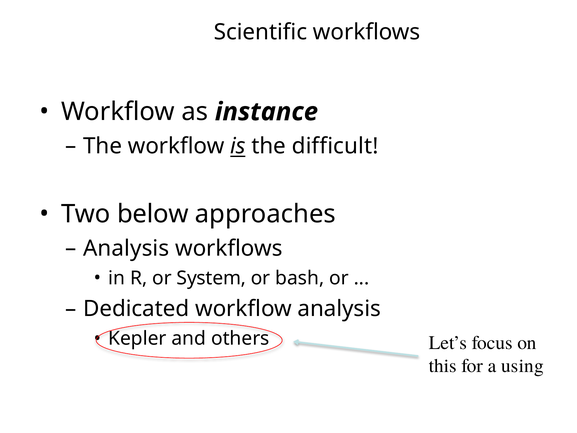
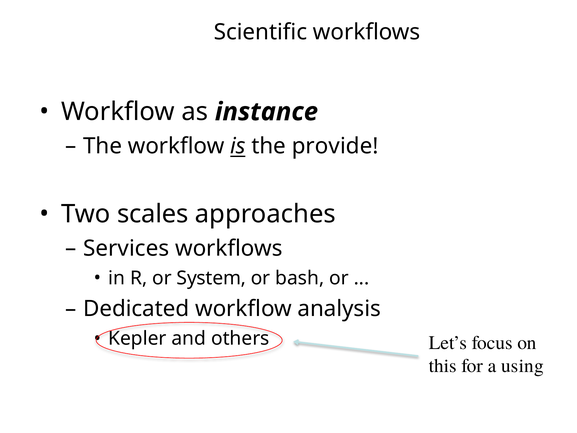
difficult: difficult -> provide (335, 146)
below: below -> scales (153, 214)
Analysis: Analysis -> Services (126, 248)
